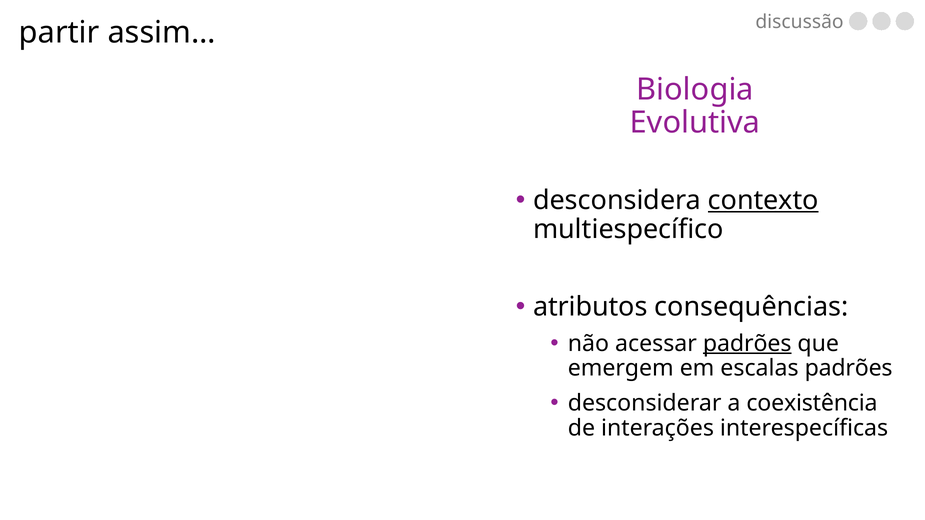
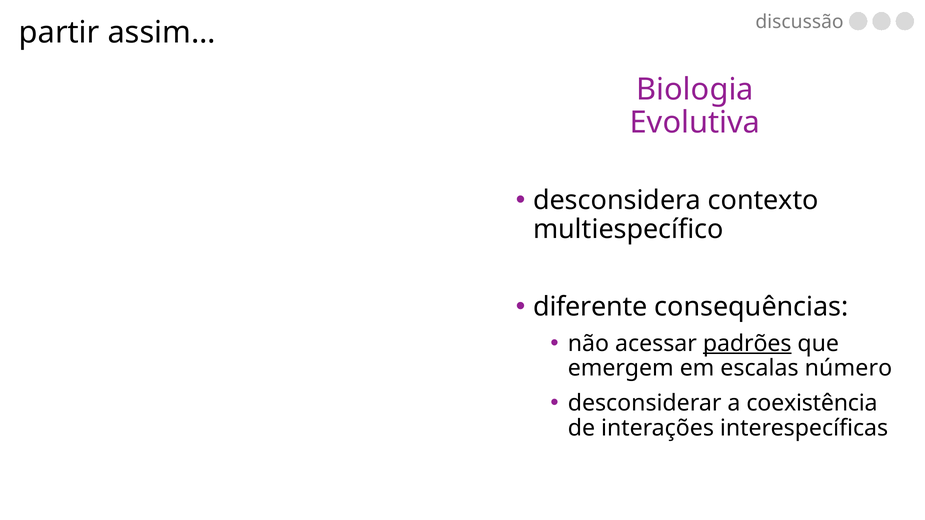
contexto underline: present -> none (763, 200)
atributos: atributos -> diferente (590, 307)
escalas padrões: padrões -> número (848, 369)
